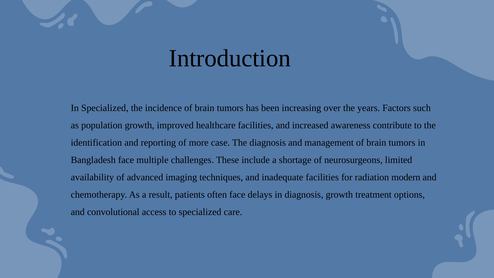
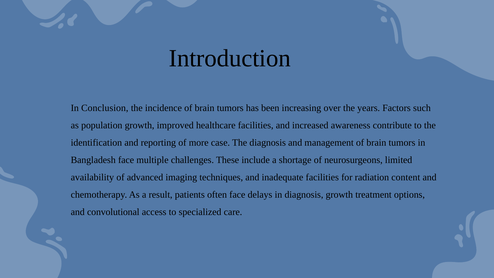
In Specialized: Specialized -> Conclusion (105, 108)
modern: modern -> content (406, 177)
